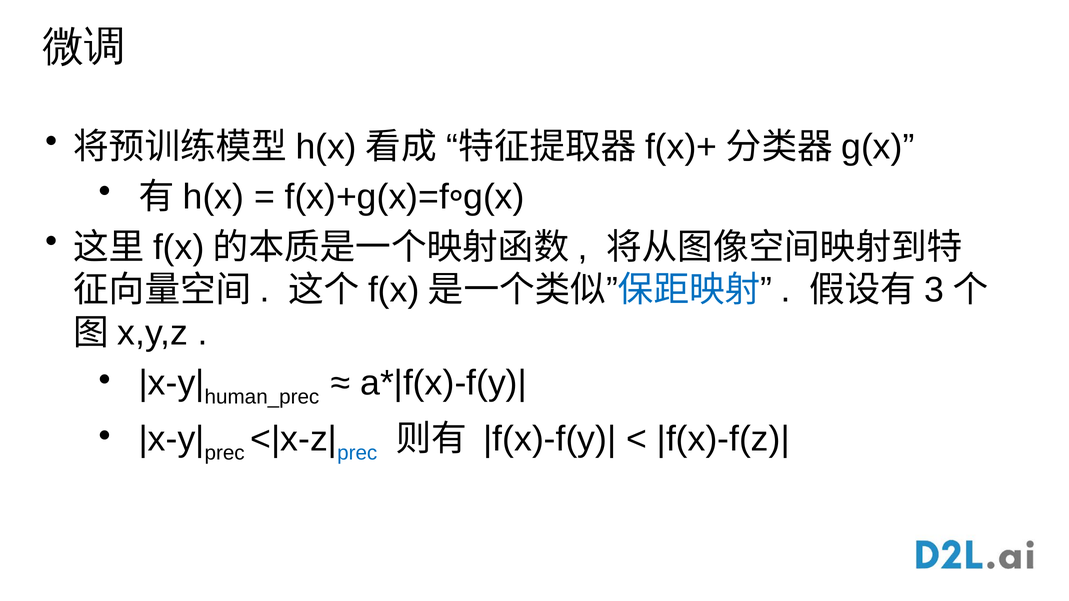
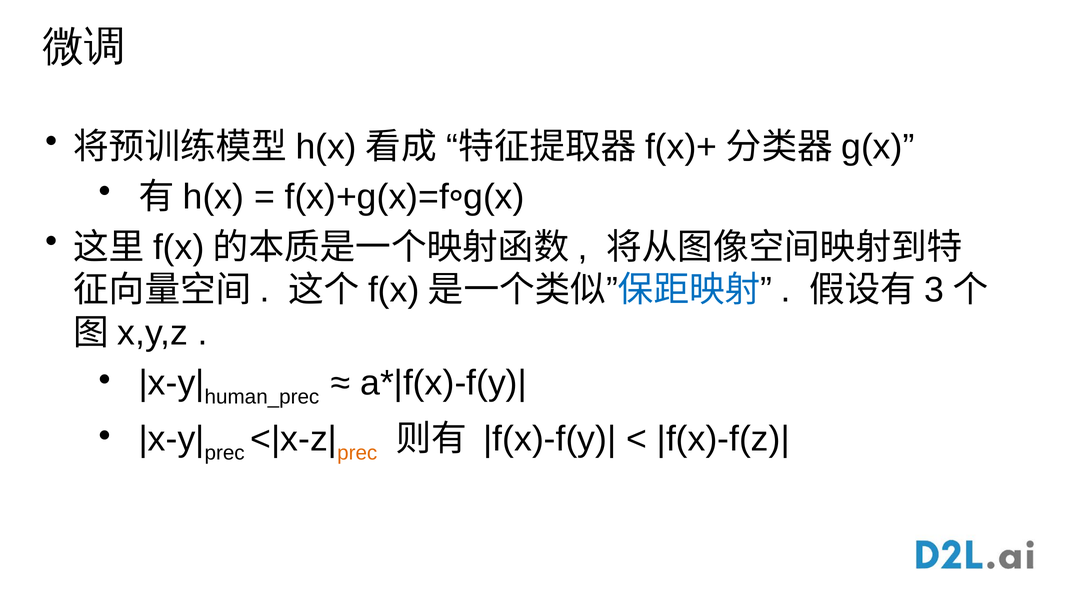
prec colour: blue -> orange (357, 453)
